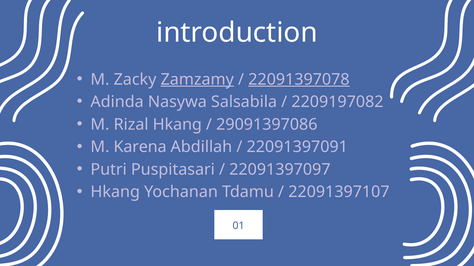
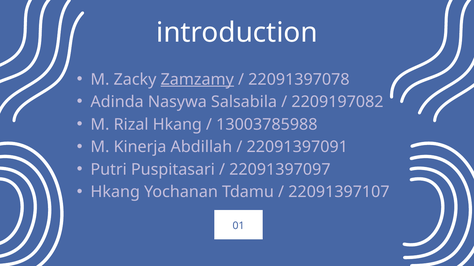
22091397078 underline: present -> none (299, 80)
29091397086: 29091397086 -> 13003785988 (267, 125)
Karena: Karena -> Kinerja (140, 147)
